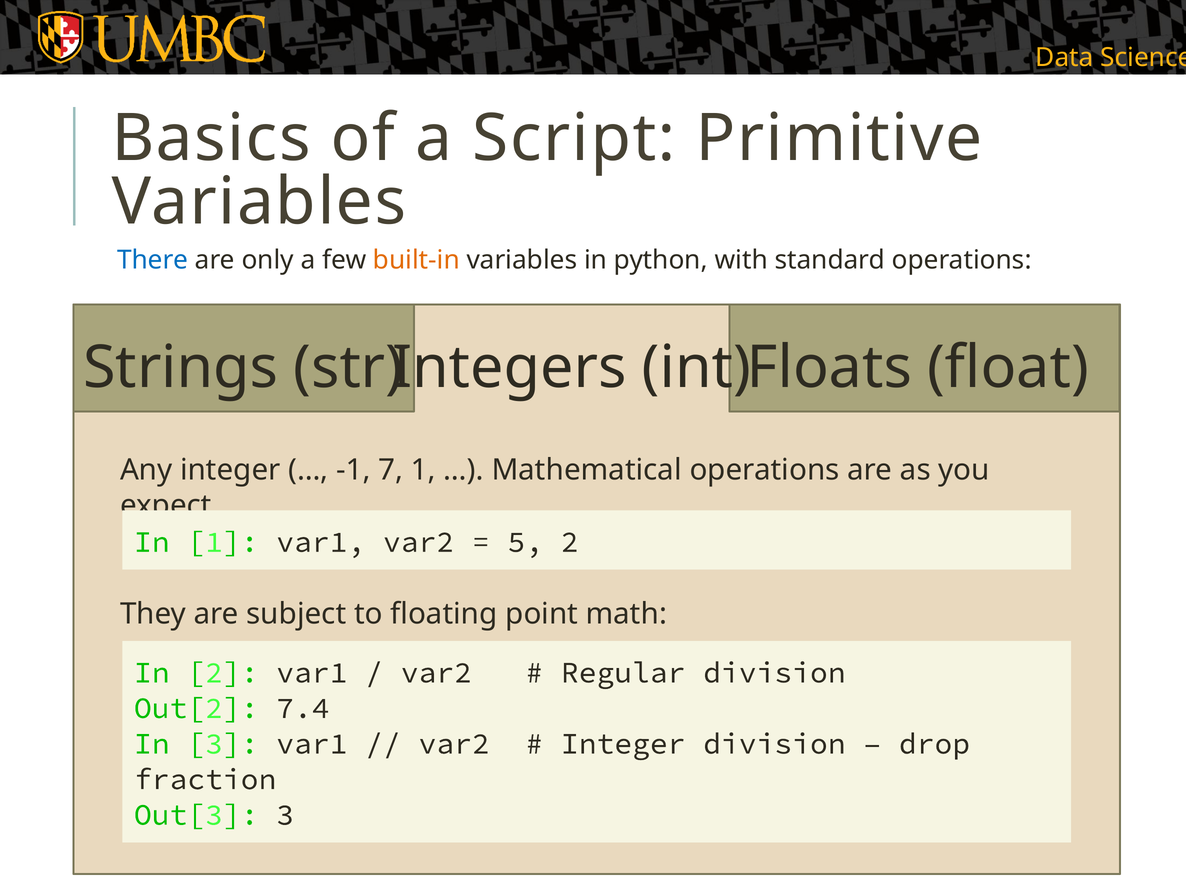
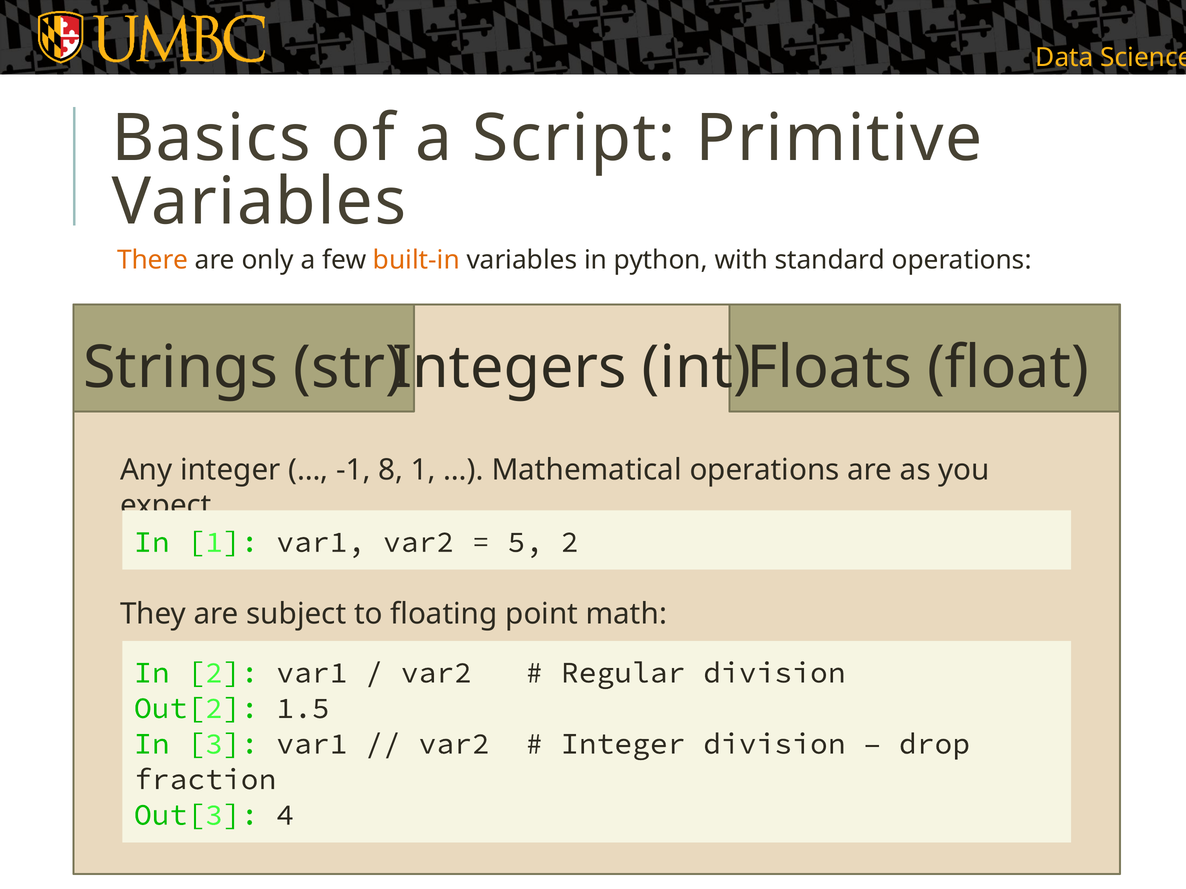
There colour: blue -> orange (153, 260)
7: 7 -> 8 (391, 470)
7.4: 7.4 -> 1.5 (303, 709)
Out[3 3: 3 -> 4 (285, 815)
